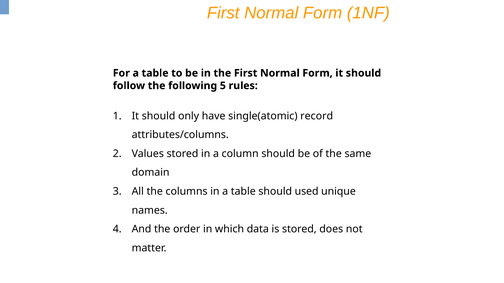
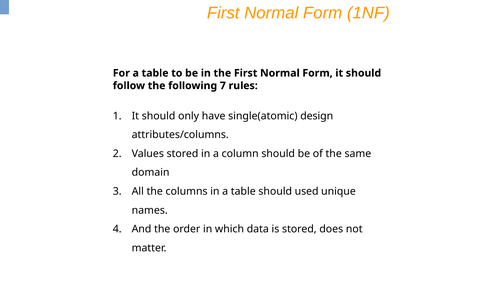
5: 5 -> 7 (223, 86)
record: record -> design (317, 116)
